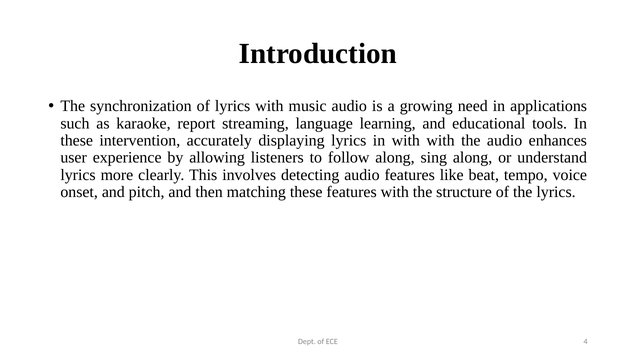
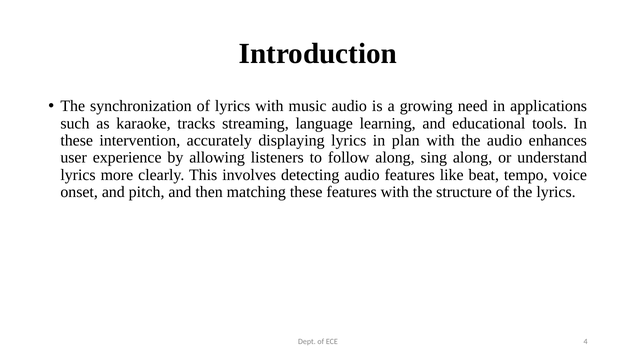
report: report -> tracks (196, 123)
in with: with -> plan (406, 140)
